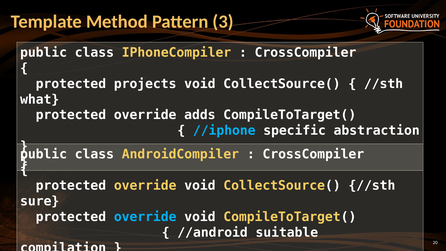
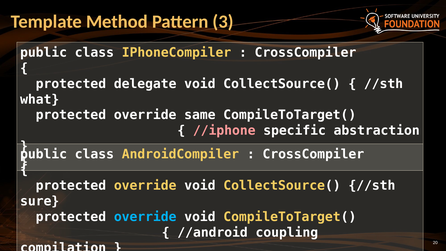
projects: projects -> delegate (145, 84)
adds: adds -> same (200, 115)
//iphone colour: light blue -> pink (224, 131)
suitable: suitable -> coupling (287, 232)
